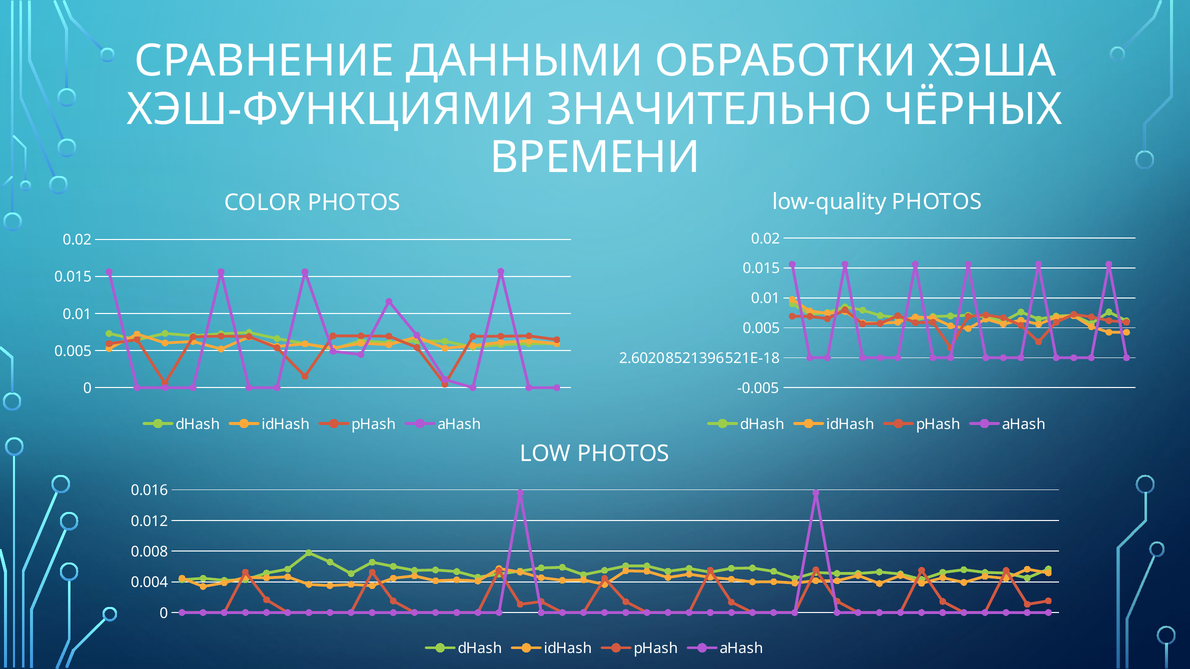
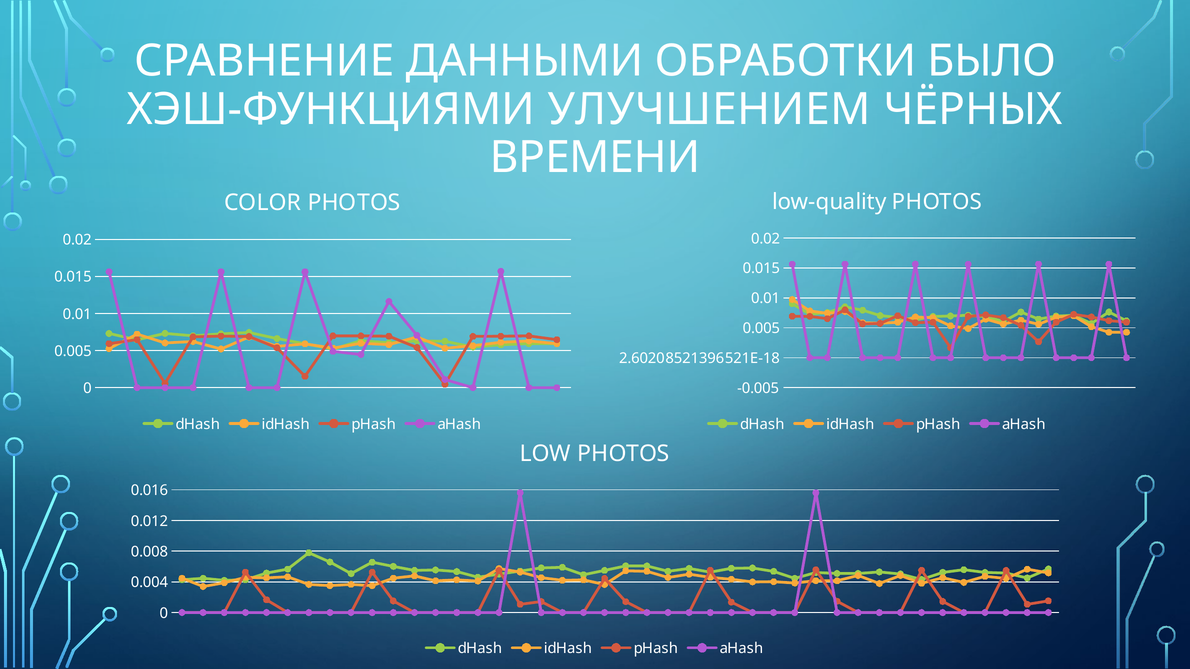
ХЭША: ХЭША -> БЫЛО (992, 61)
ЗНАЧИТЕЛЬНО: ЗНАЧИТЕЛЬНО -> УЛУЧШЕНИЕМ (709, 109)
